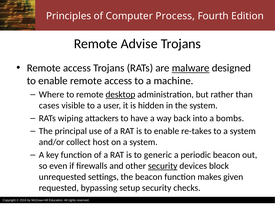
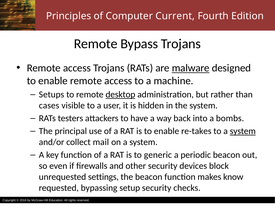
Process: Process -> Current (175, 16)
Advise: Advise -> Bypass (139, 44)
Where: Where -> Setups (52, 95)
wiping: wiping -> testers (70, 118)
system underline: none -> present (243, 131)
host: host -> mail (101, 142)
security underline: present -> none (163, 166)
given: given -> know (233, 177)
